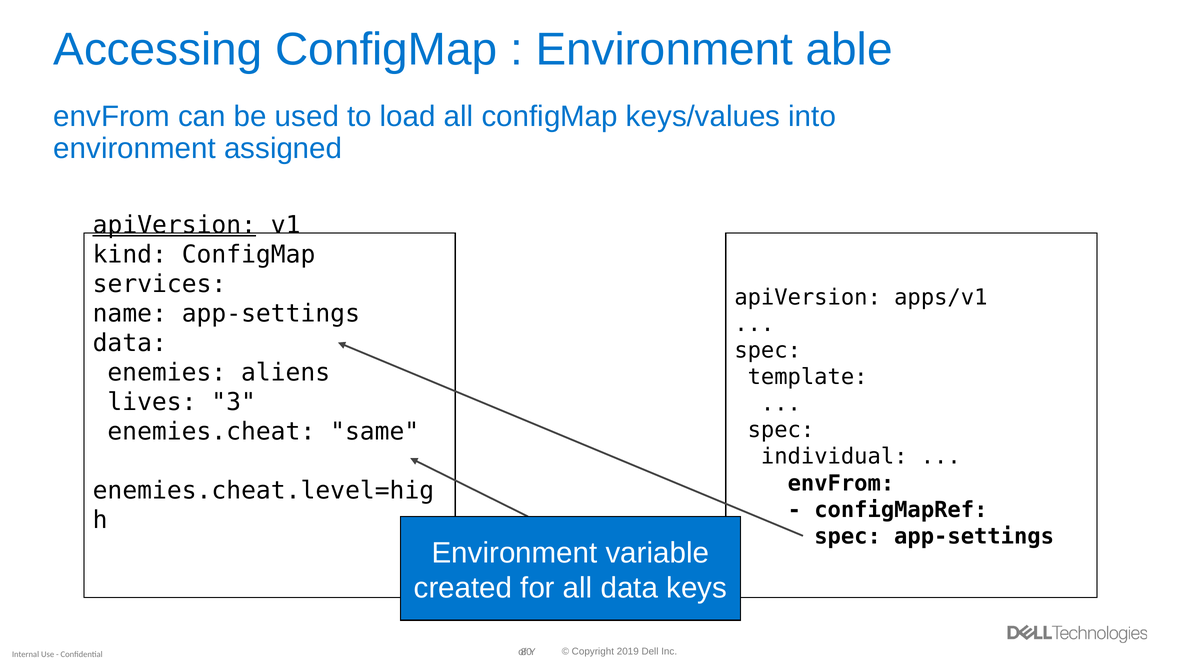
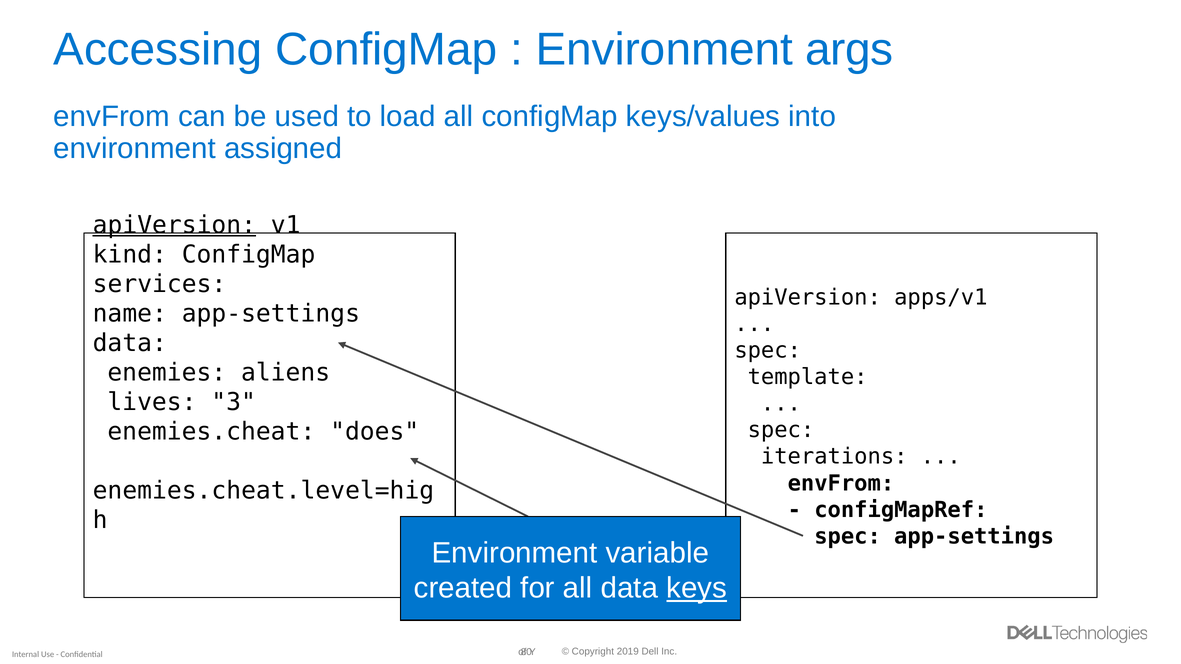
able: able -> args (849, 49)
same: same -> does (375, 432)
individual: individual -> iterations (834, 457)
keys underline: none -> present (697, 588)
